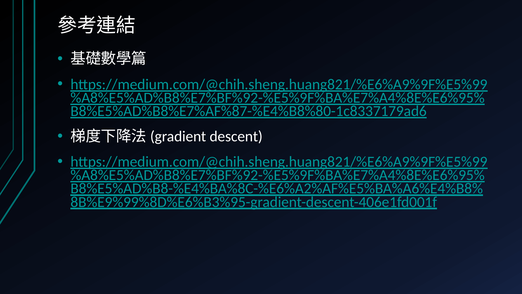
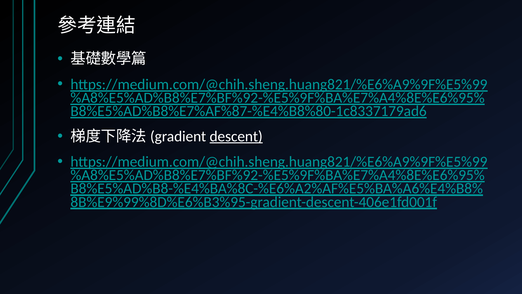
descent underline: none -> present (236, 136)
